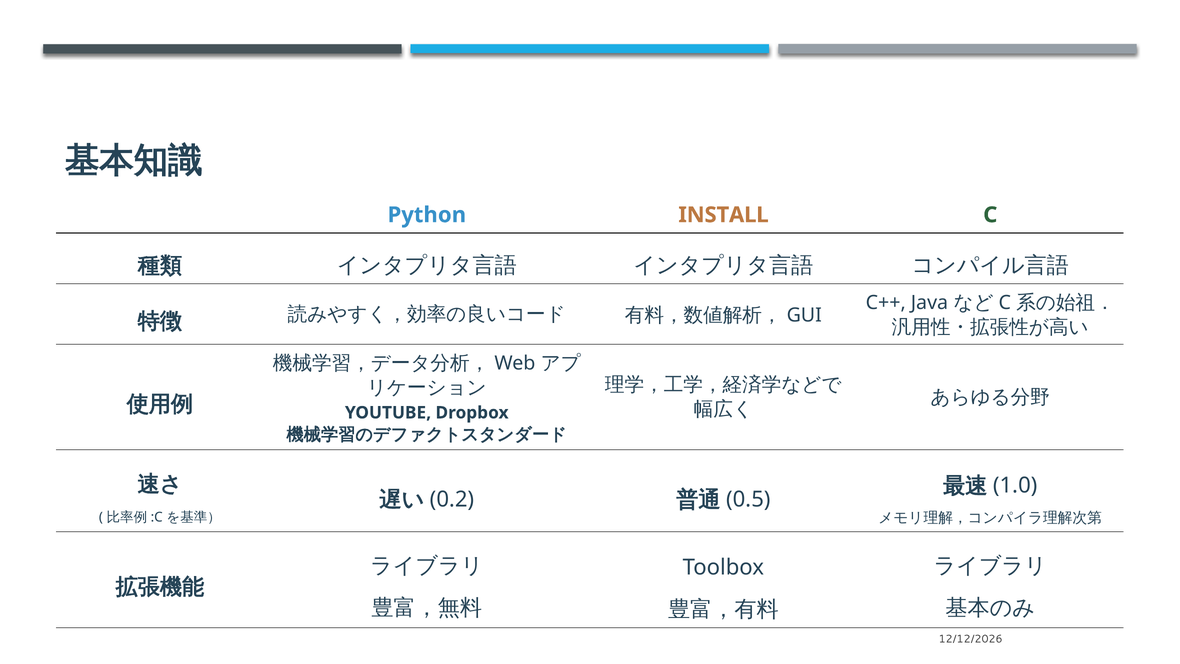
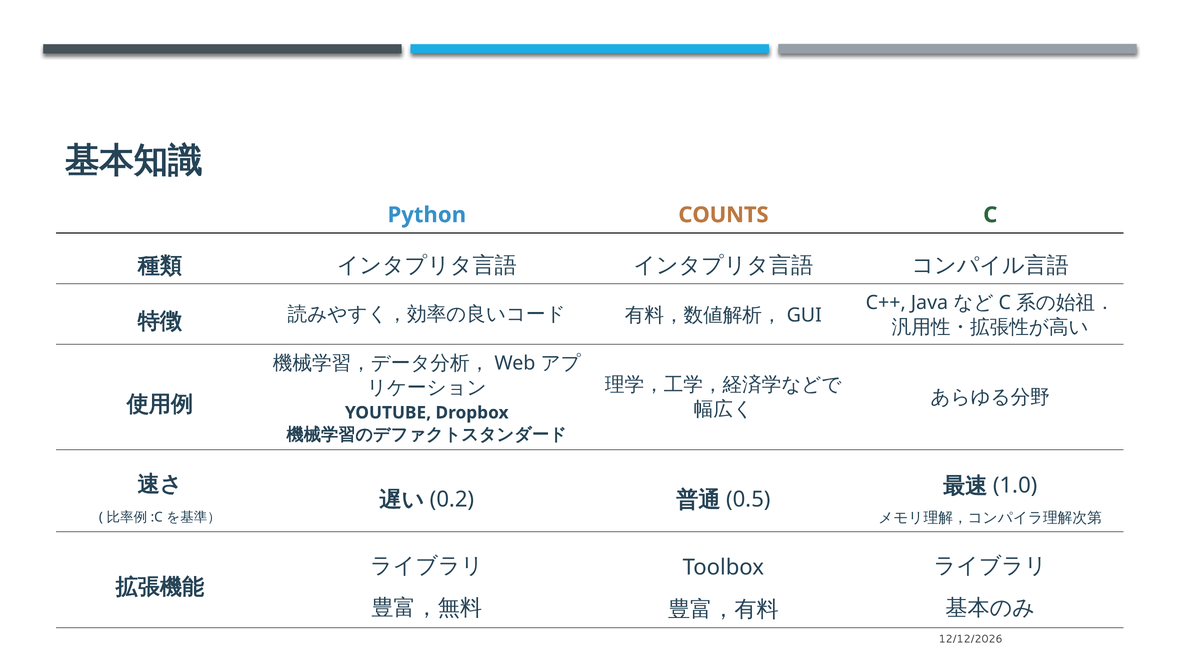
INSTALL: INSTALL -> COUNTS (723, 215)
